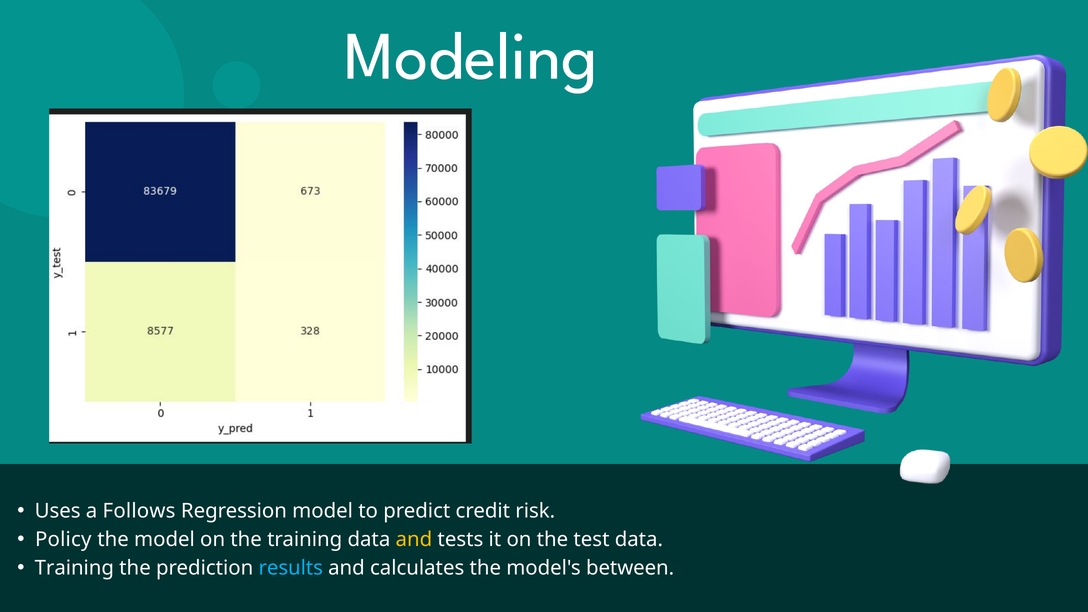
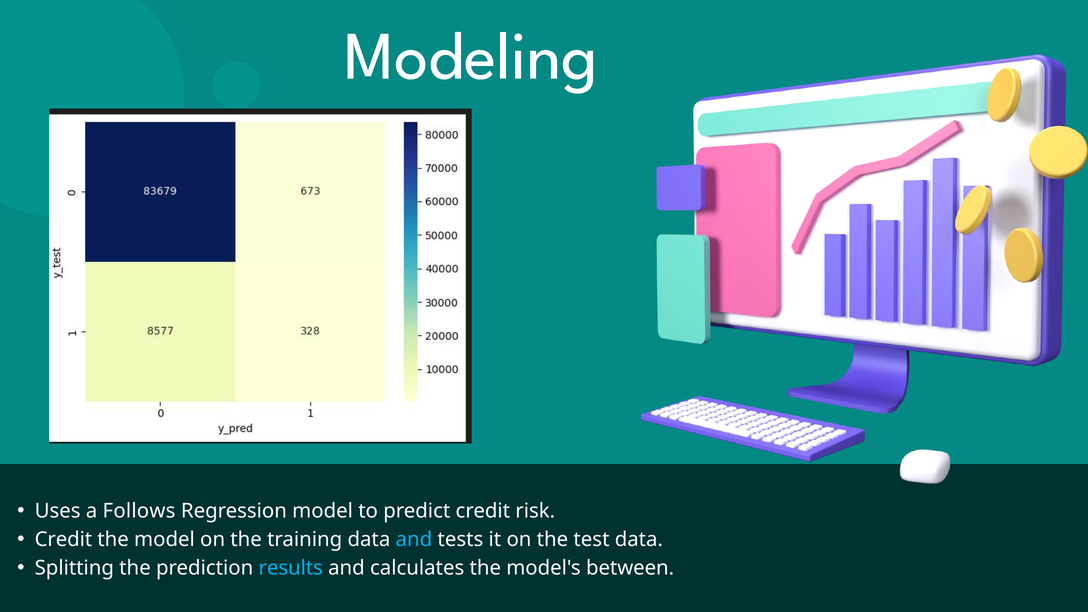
Policy: Policy -> Credit (63, 540)
and colour: yellow -> light blue (414, 540)
Training: Training -> Splitting (74, 568)
